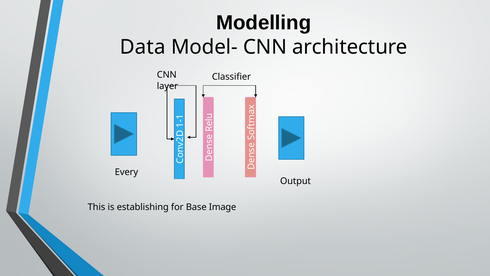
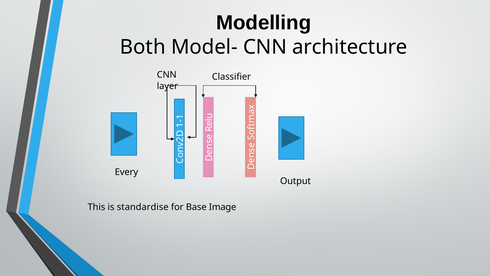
Data: Data -> Both (143, 47)
establishing: establishing -> standardise (143, 207)
